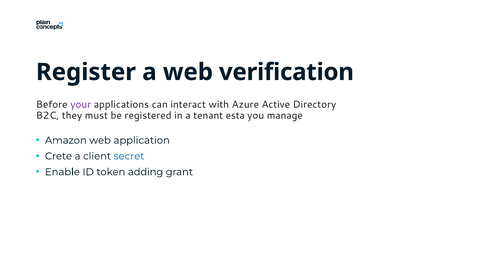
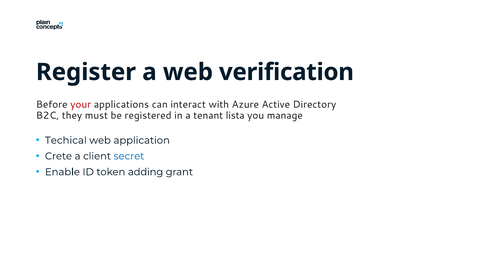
your colour: purple -> red (81, 105)
esta: esta -> lista (235, 116)
Amazon: Amazon -> Techical (66, 141)
